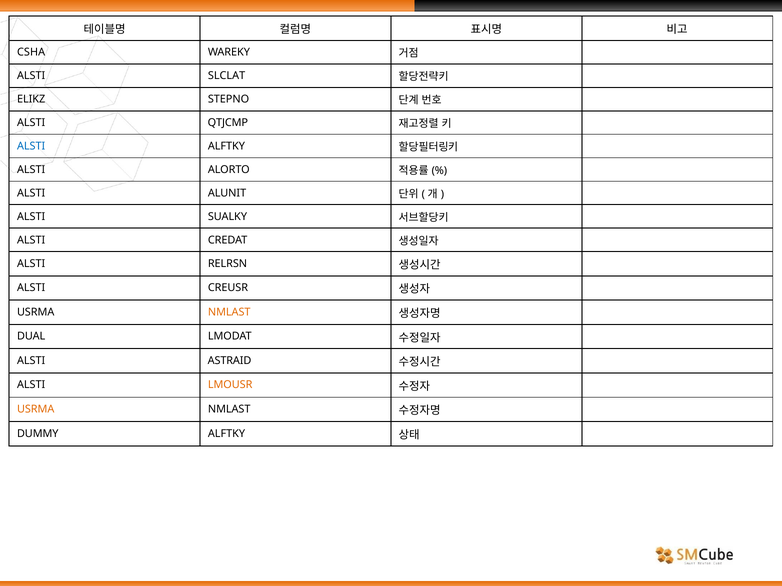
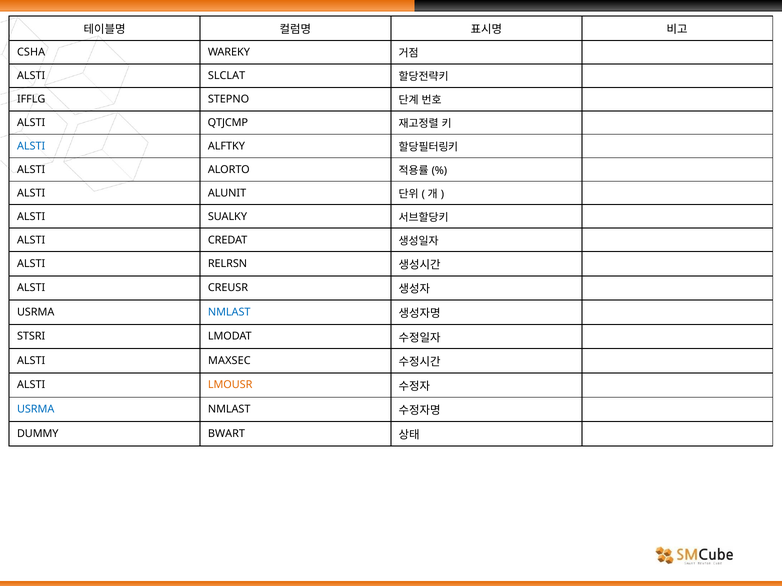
ELIKZ: ELIKZ -> IFFLG (31, 99)
NMLAST colour: orange -> blue (229, 312)
DUAL: DUAL -> STSRI (31, 337)
ASTRAID: ASTRAID -> MAXSEC (229, 361)
USRMA colour: orange -> blue (36, 410)
DUMMY ALFTKY: ALFTKY -> BWART (226, 434)
